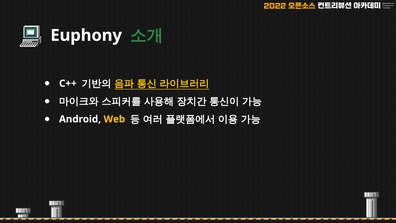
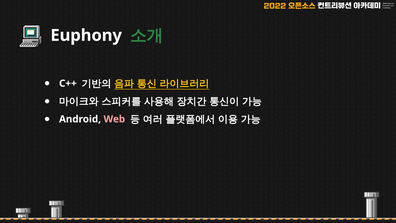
Web colour: yellow -> pink (114, 119)
